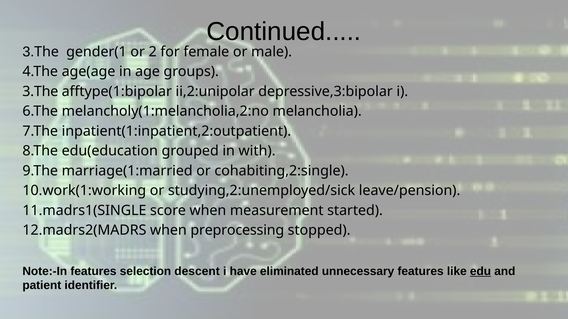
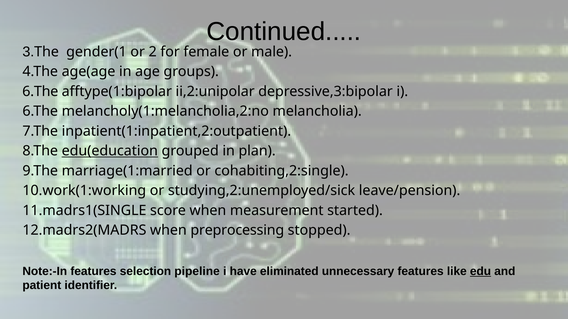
3.The: 3.The -> 6.The (40, 92)
edu(education underline: none -> present (110, 151)
with: with -> plan (257, 151)
descent: descent -> pipeline (197, 272)
